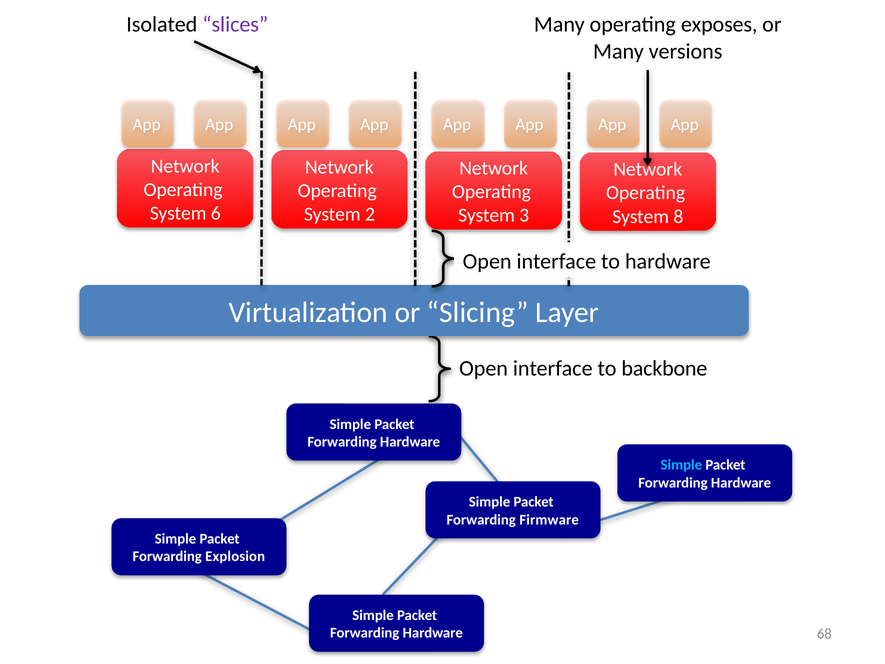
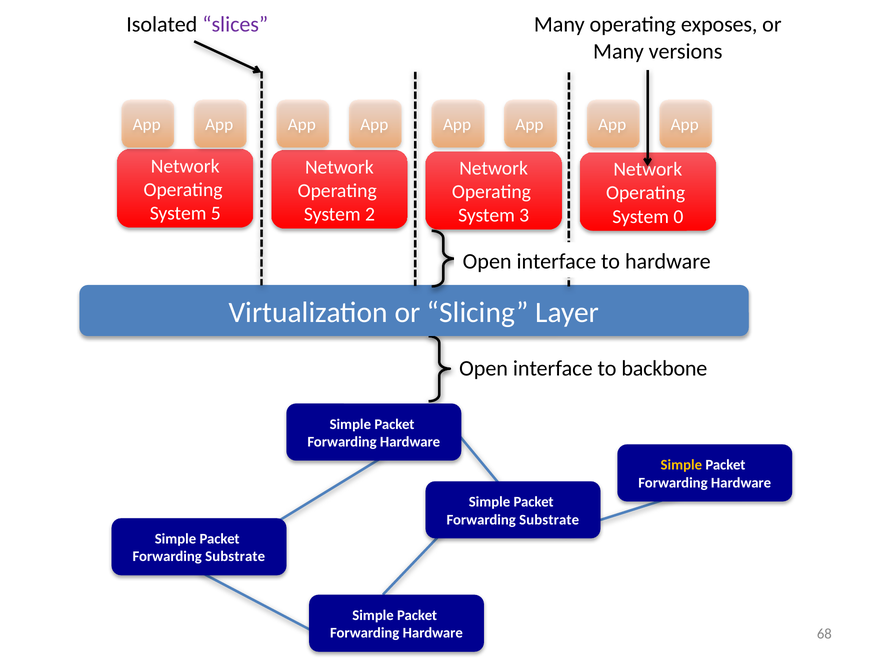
6: 6 -> 5 (216, 213)
8: 8 -> 0 (678, 216)
Simple colour: light blue -> yellow (681, 465)
Firmware: Firmware -> Substrate (549, 519)
Explosion: Explosion -> Substrate (235, 556)
